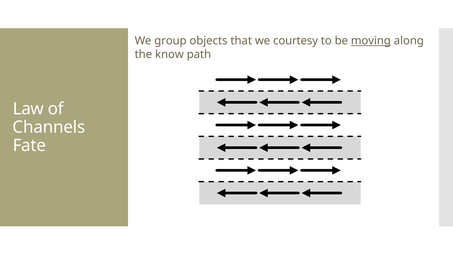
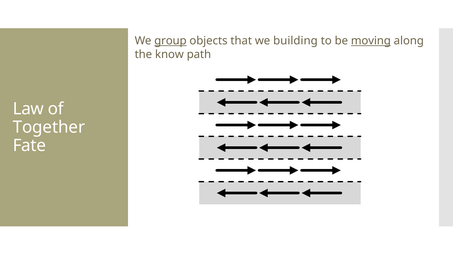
group underline: none -> present (170, 41)
courtesy: courtesy -> building (295, 41)
Channels: Channels -> Together (49, 127)
